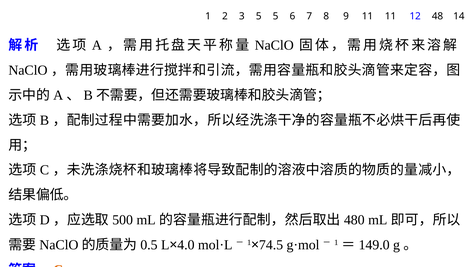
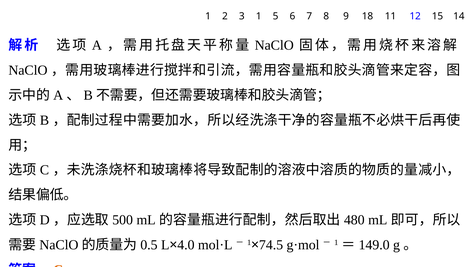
3 5: 5 -> 1 (259, 16)
9 11: 11 -> 18 (367, 16)
48: 48 -> 15 (438, 16)
